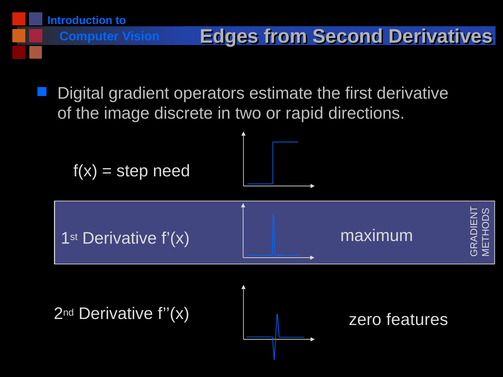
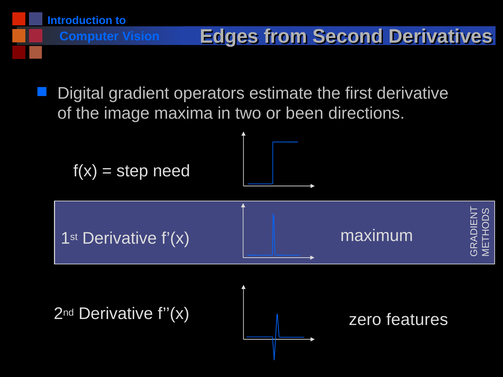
discrete: discrete -> maxima (184, 113)
rapid: rapid -> been (305, 113)
